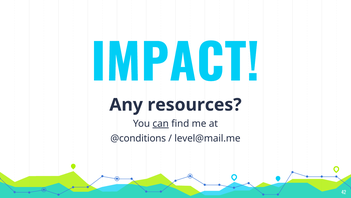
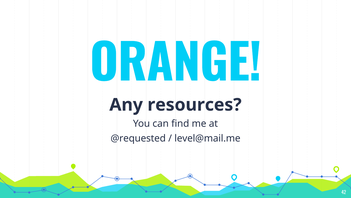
IMPACT: IMPACT -> ORANGE (176, 64)
can underline: present -> none (161, 123)
@conditions: @conditions -> @requested (138, 138)
